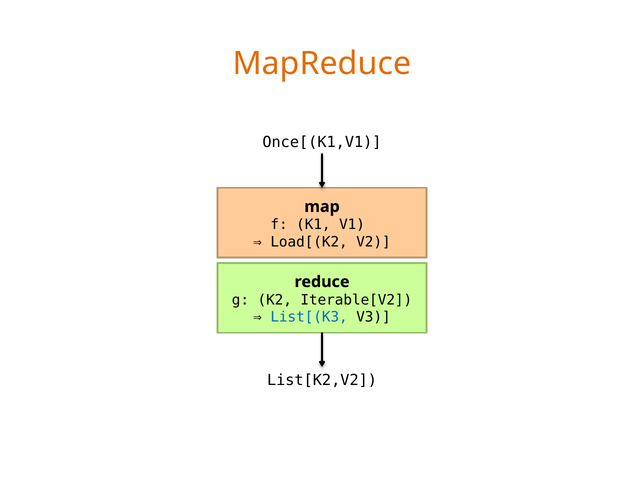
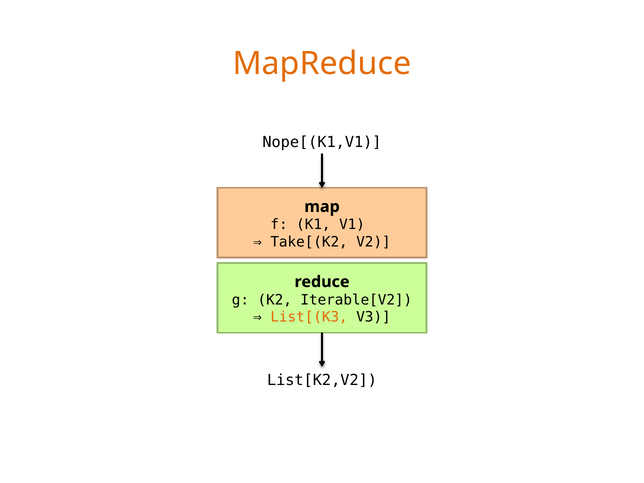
Once[(K1,V1: Once[(K1,V1 -> Nope[(K1,V1 (322, 142)
Load[(K2: Load[(K2 -> Take[(K2 (309, 242)
List[(K3 colour: blue -> orange (309, 317)
